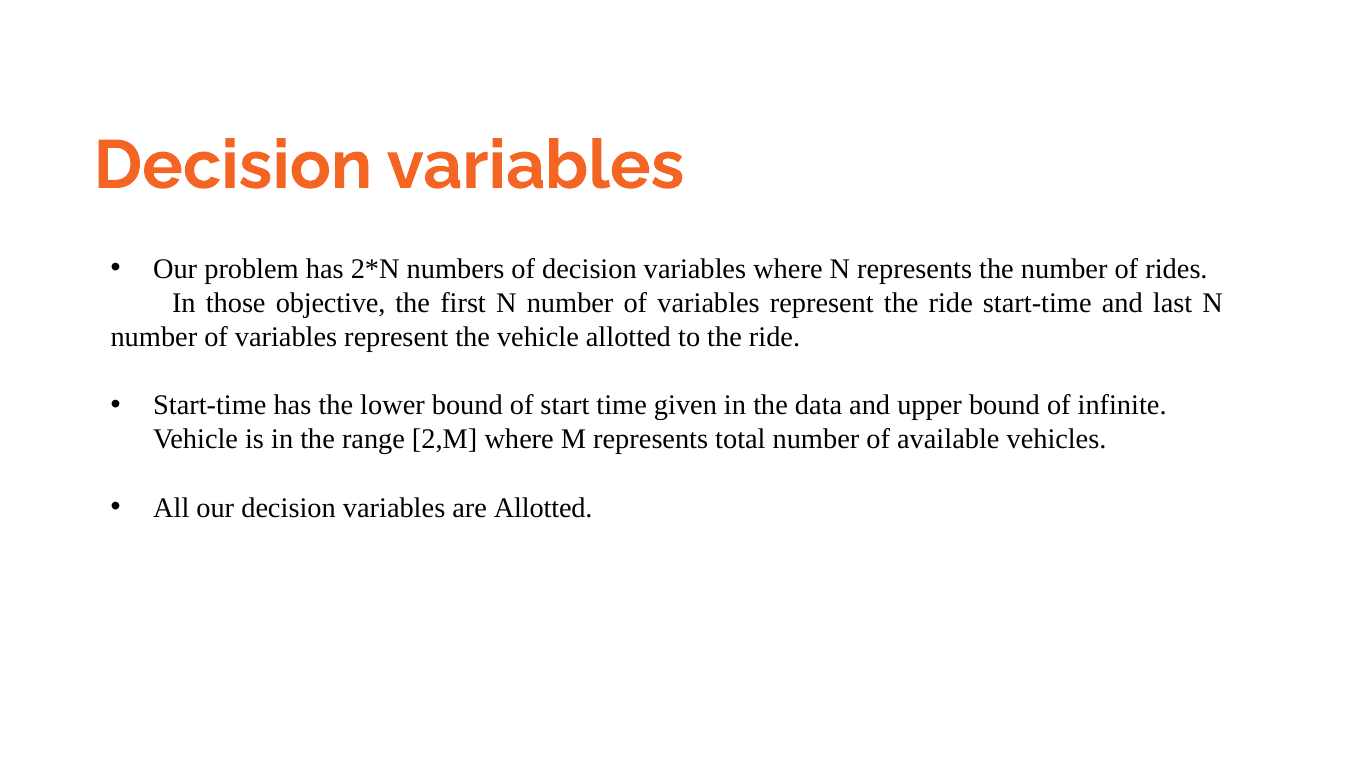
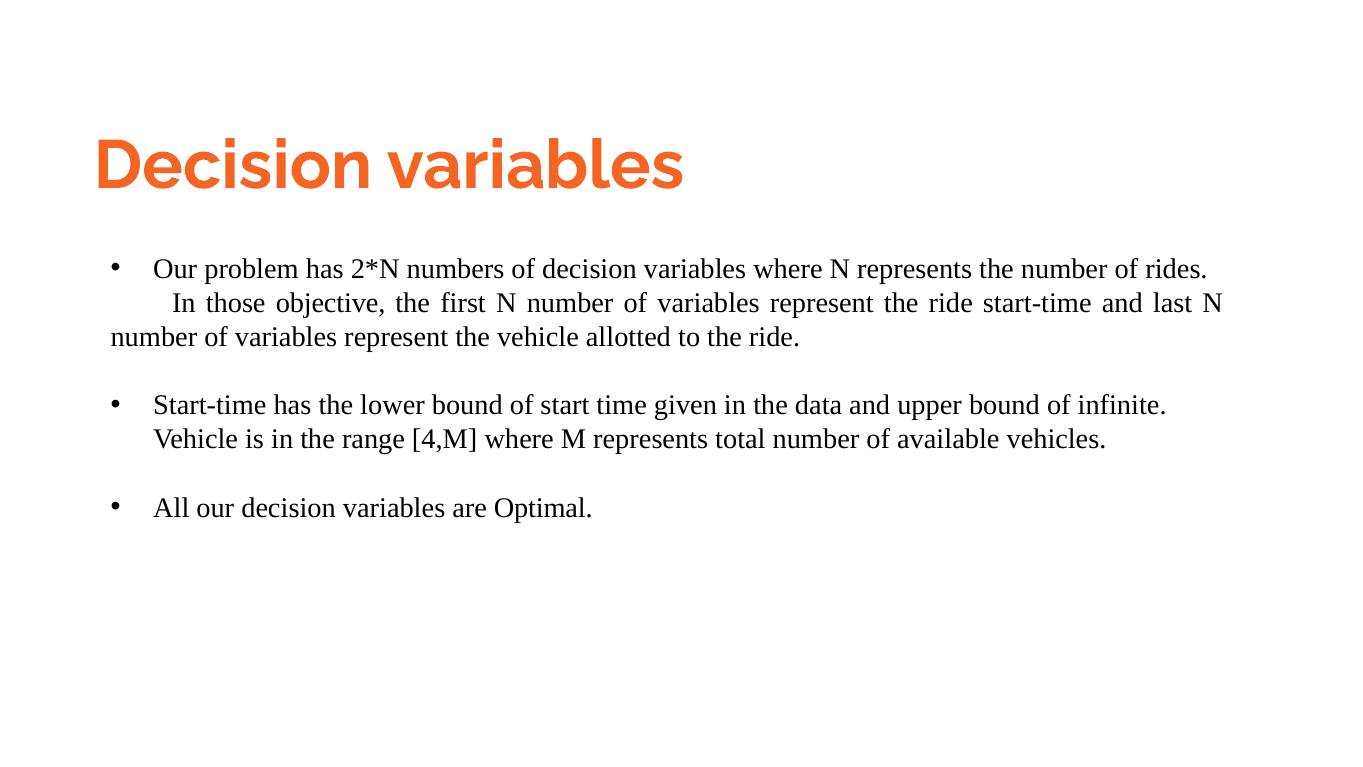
2,M: 2,M -> 4,M (445, 439)
are Allotted: Allotted -> Optimal (543, 508)
